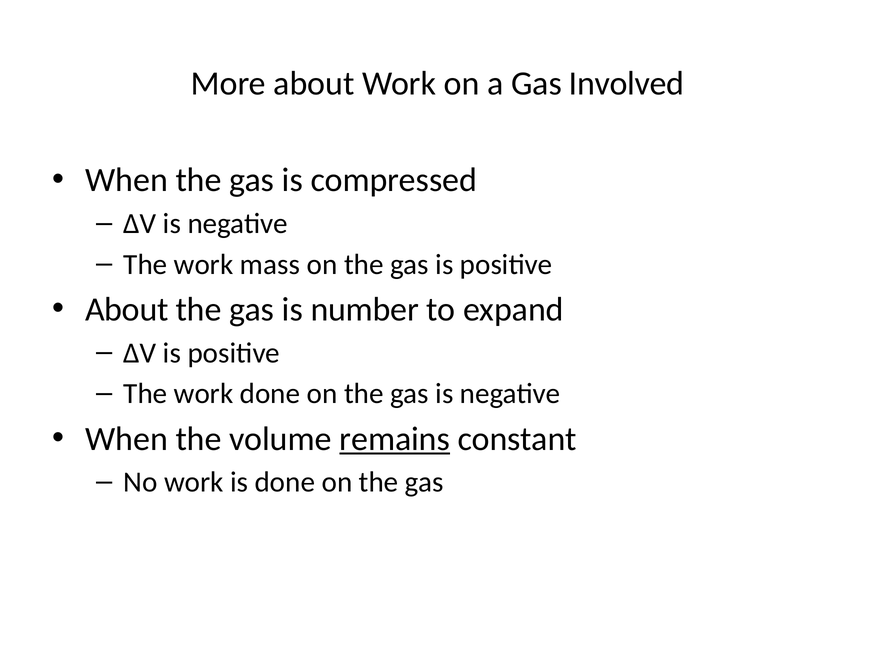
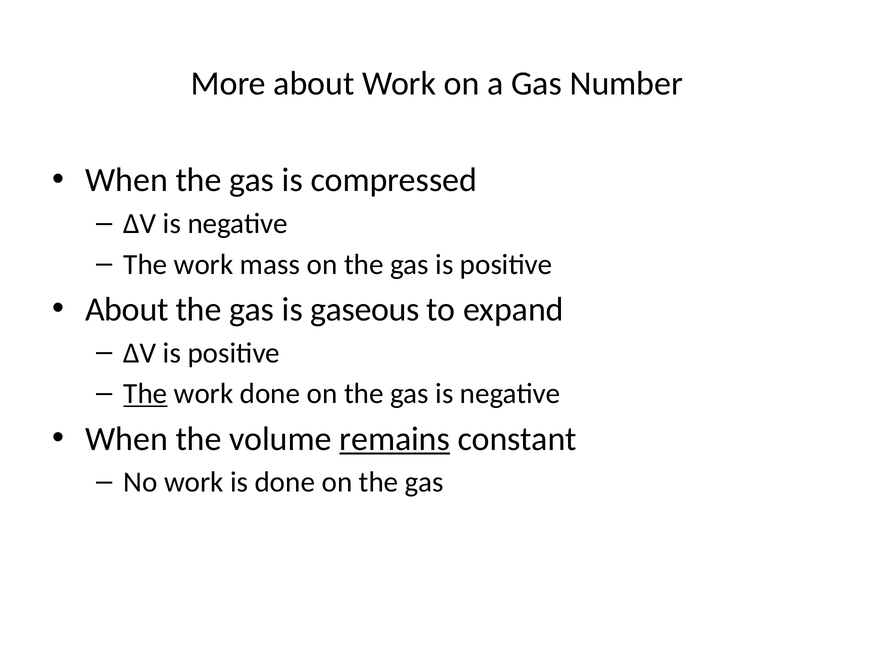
Involved: Involved -> Number (626, 83)
number: number -> gaseous (365, 309)
The underline: none -> present (145, 393)
